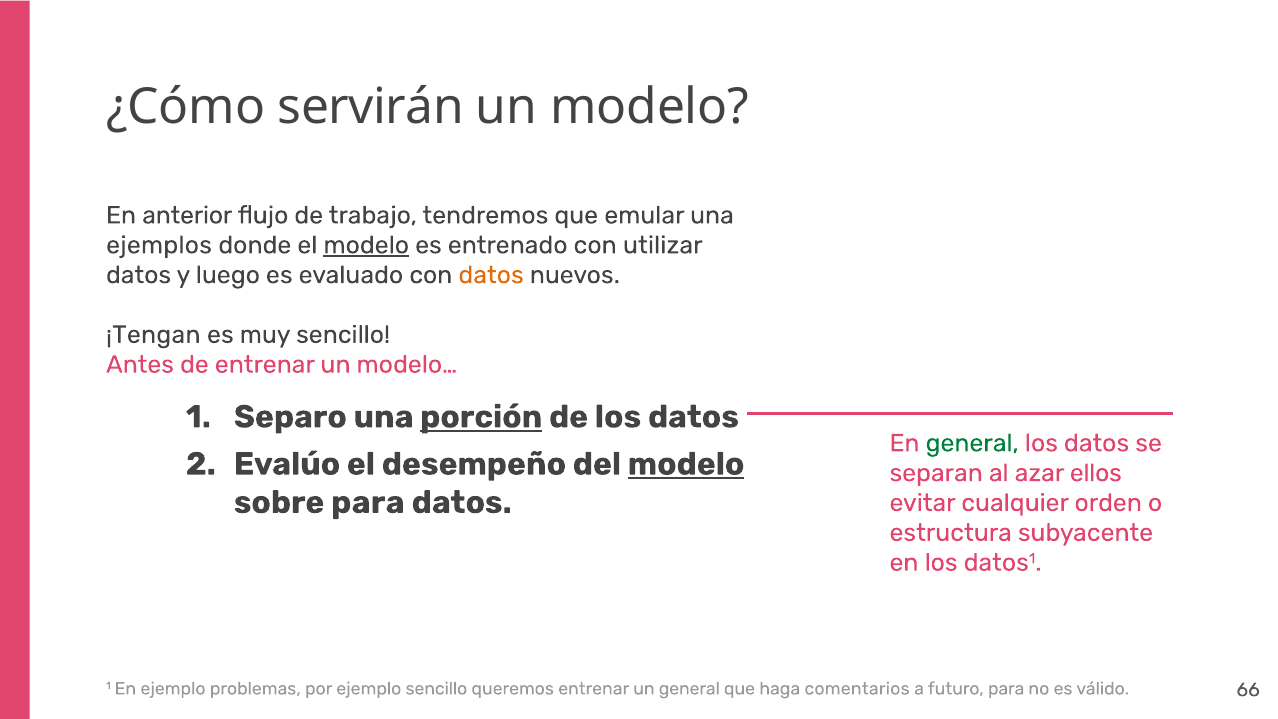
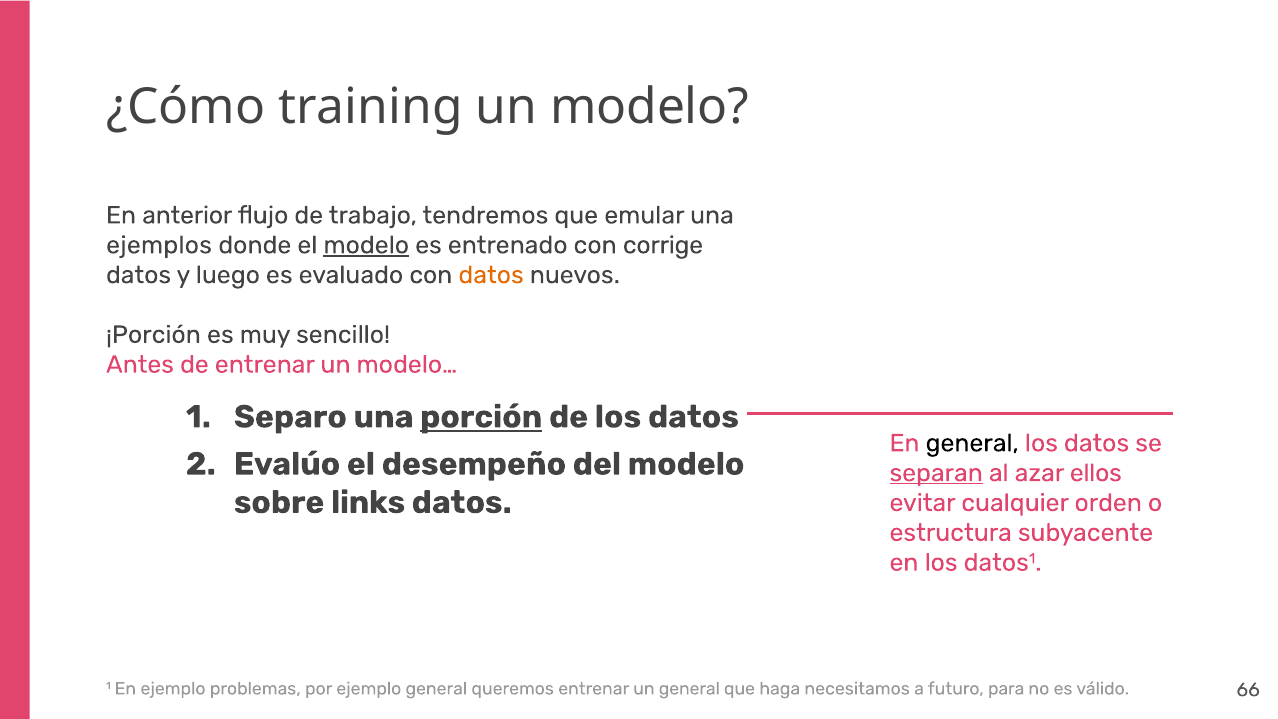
servirán: servirán -> training (371, 107)
utilizar: utilizar -> corrige (663, 245)
¡Tengan: ¡Tengan -> ¡Porción (153, 335)
general colour: green -> black (972, 443)
modelo underline: present -> none (686, 464)
separan underline: none -> present (936, 473)
sobre para: para -> links (368, 502)
ejemplo sencillo: sencillo -> general (436, 689)
comentarios: comentarios -> necesitamos (857, 689)
